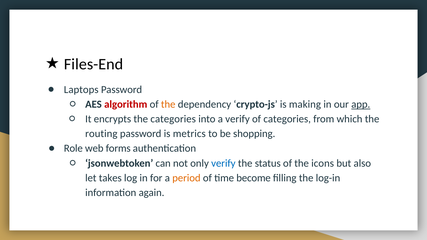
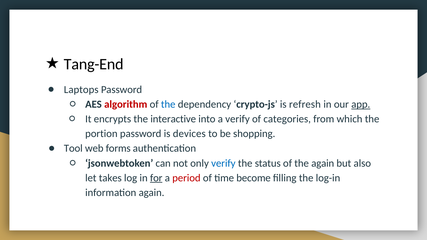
Files-End: Files-End -> Tang-End (94, 64)
the colour: orange -> blue (168, 104)
making: making -> refresh (305, 104)
the categories: categories -> interactive (173, 119)
routing: routing -> portion (101, 134)
metrics: metrics -> devices (189, 134)
Role: Role -> Tool (73, 149)
the icons: icons -> again (323, 163)
for underline: none -> present (156, 178)
period colour: orange -> red (186, 178)
